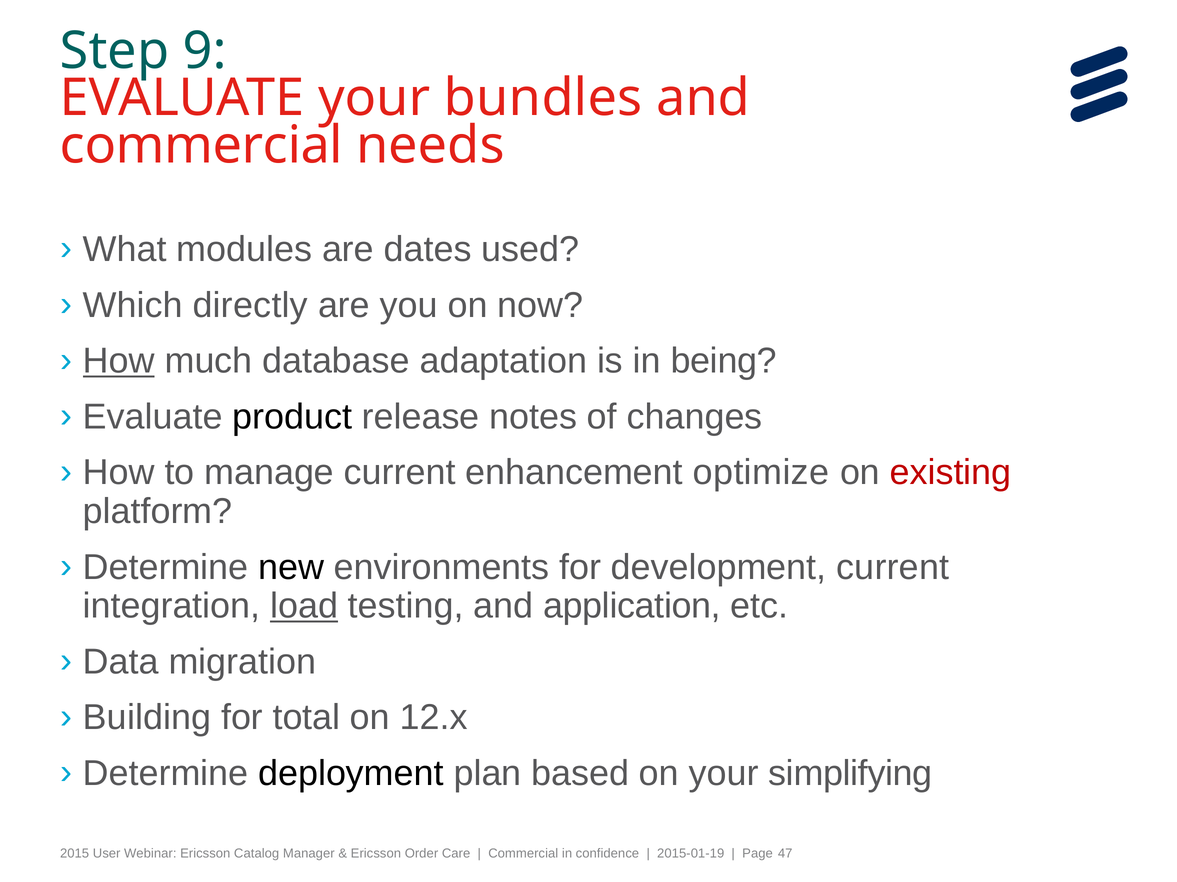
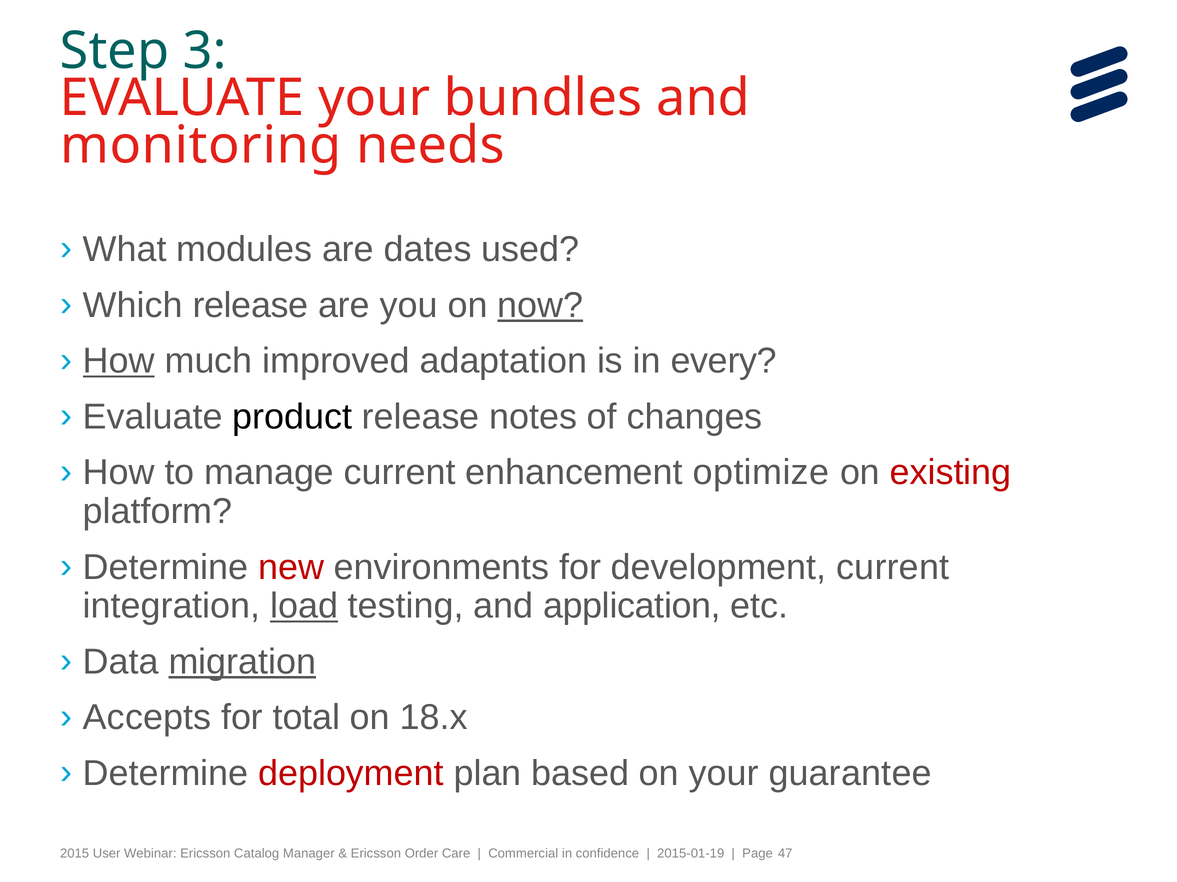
9: 9 -> 3 (205, 51)
commercial: commercial -> monitoring (201, 145)
Which directly: directly -> release (250, 306)
now underline: none -> present (540, 306)
database: database -> improved (336, 361)
being: being -> every (724, 361)
new colour: black -> red (291, 568)
migration underline: none -> present (242, 662)
Building: Building -> Accepts (147, 718)
12.x: 12.x -> 18.x (434, 718)
deployment colour: black -> red (351, 774)
simplifying: simplifying -> guarantee (850, 774)
